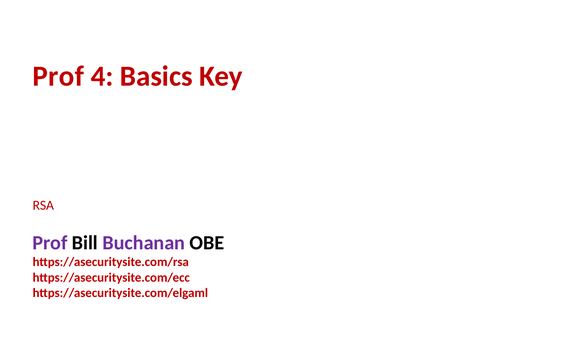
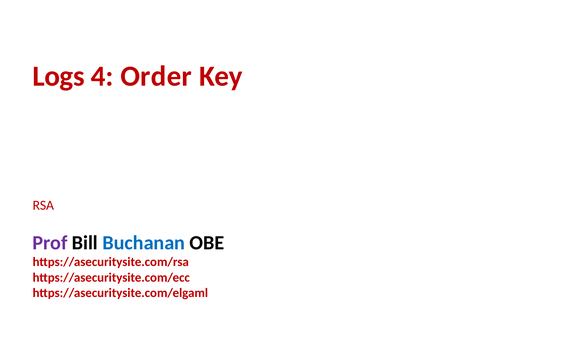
Prof: Prof -> Logs (59, 76)
Basics: Basics -> Order (156, 76)
Buchanan colour: purple -> blue (144, 242)
